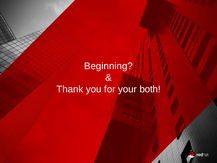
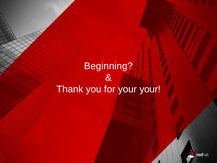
your both: both -> your (150, 89)
